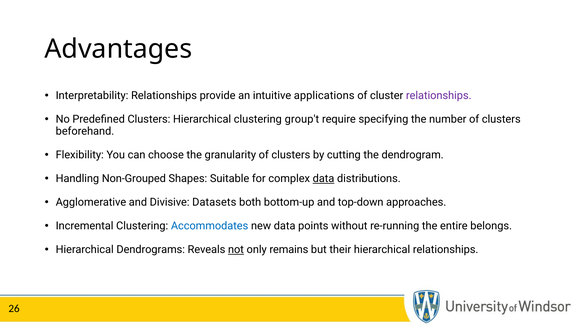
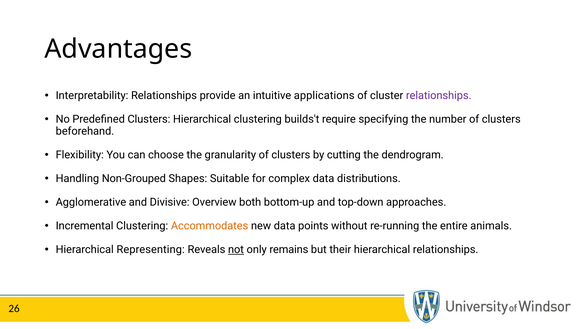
group't: group't -> builds't (302, 119)
data underline: present -> none (324, 178)
Datasets: Datasets -> Overview (214, 202)
Accommodates colour: blue -> orange (210, 226)
belongs: belongs -> animals (491, 226)
Dendrograms: Dendrograms -> Representing (151, 249)
